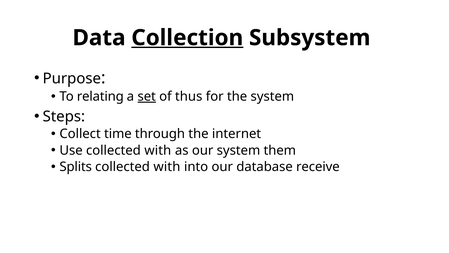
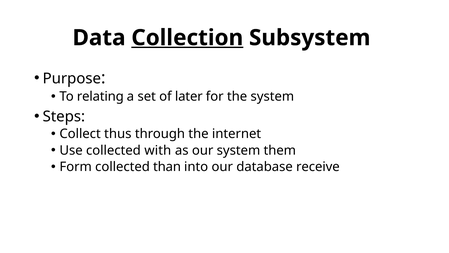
set underline: present -> none (147, 96)
thus: thus -> later (189, 96)
time: time -> thus (118, 134)
Splits: Splits -> Form (76, 167)
with: with -> than (167, 167)
